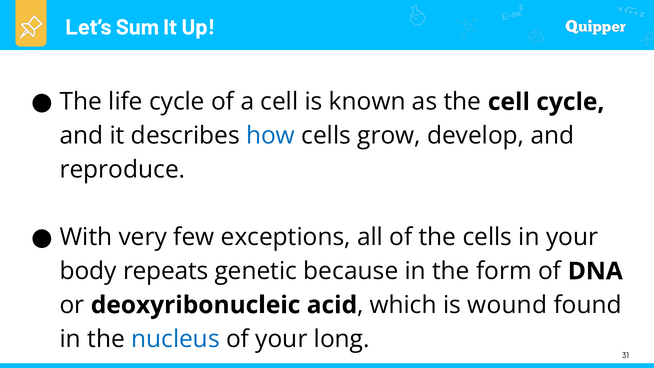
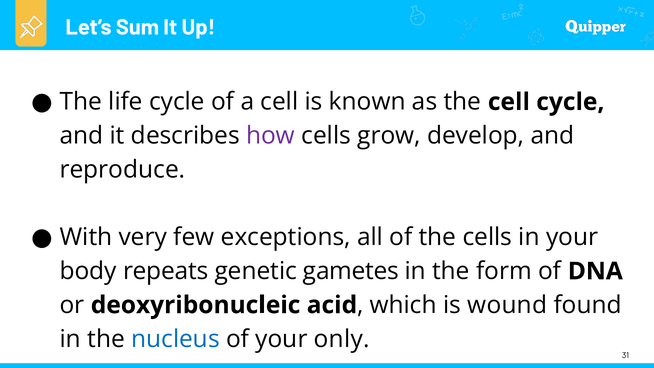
how colour: blue -> purple (271, 136)
because: because -> gametes (351, 271)
long: long -> only (342, 339)
